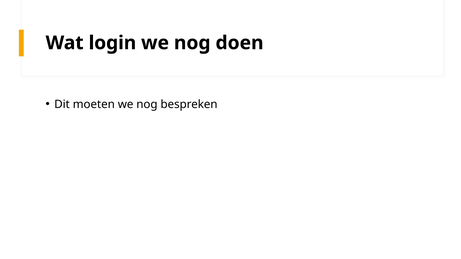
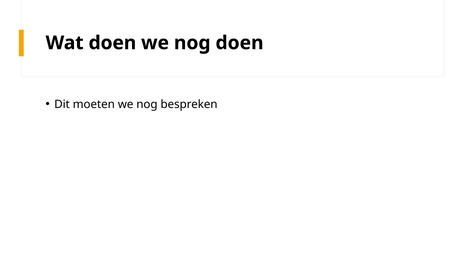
Wat login: login -> doen (112, 43)
